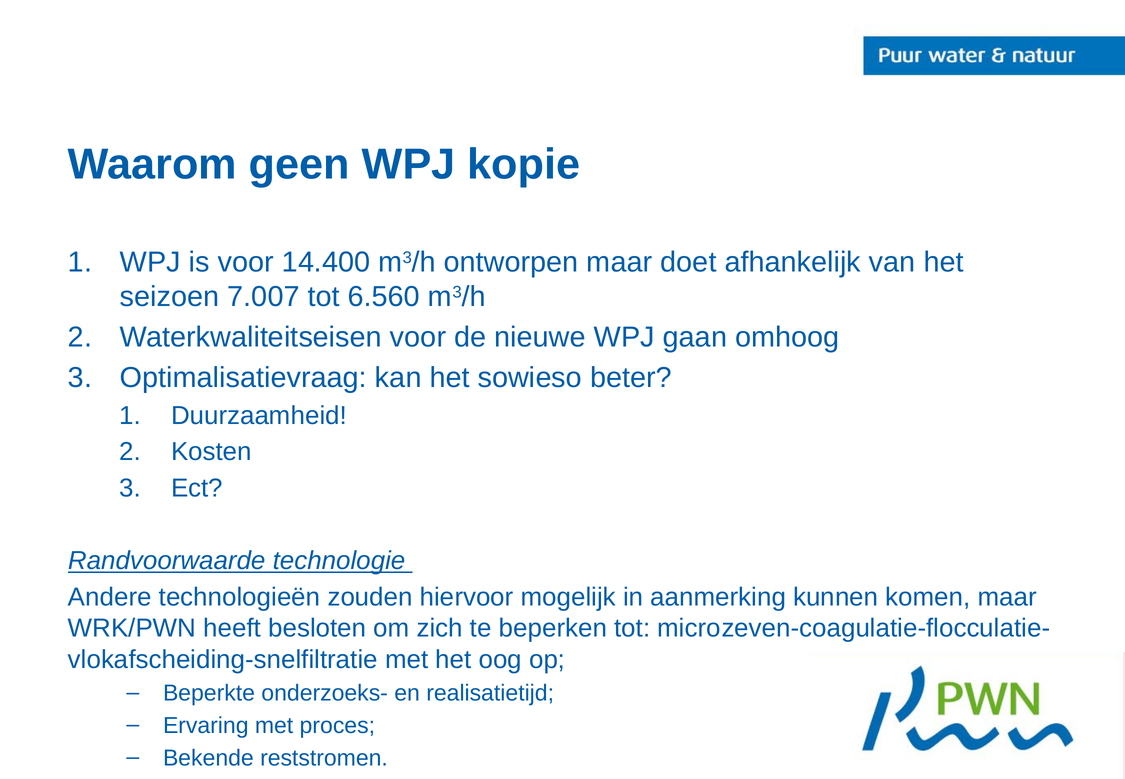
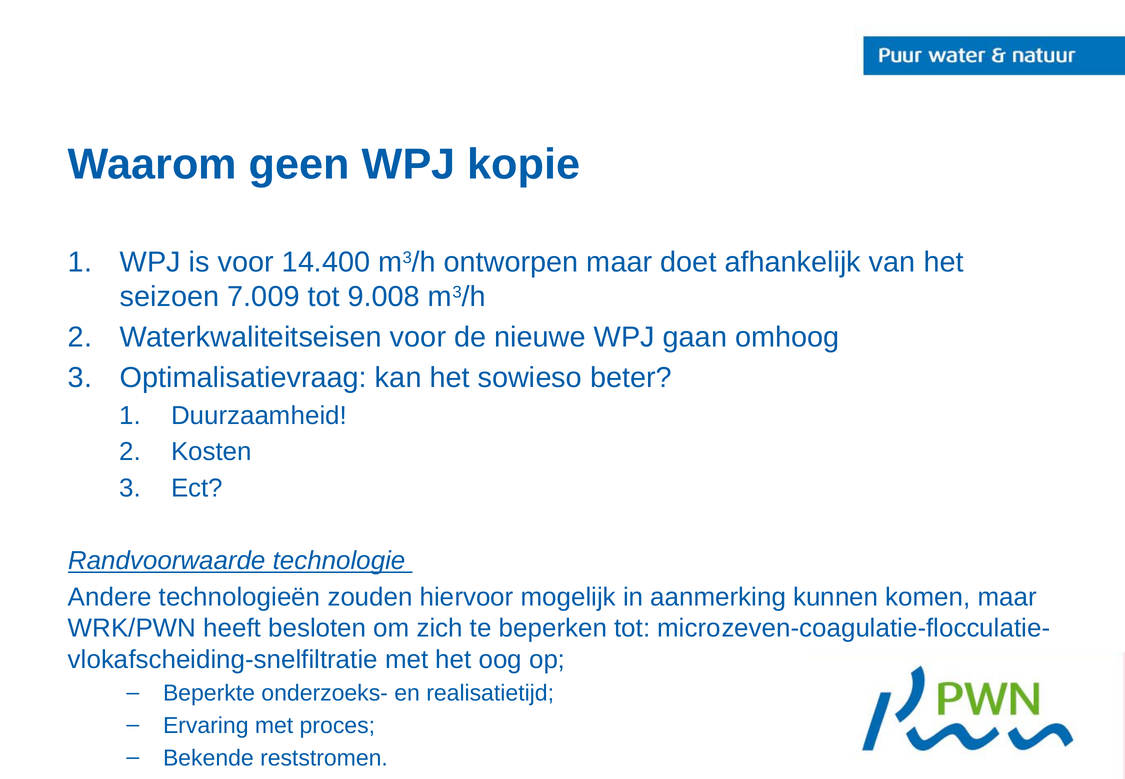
7.007: 7.007 -> 7.009 (264, 297)
6.560: 6.560 -> 9.008 (384, 297)
